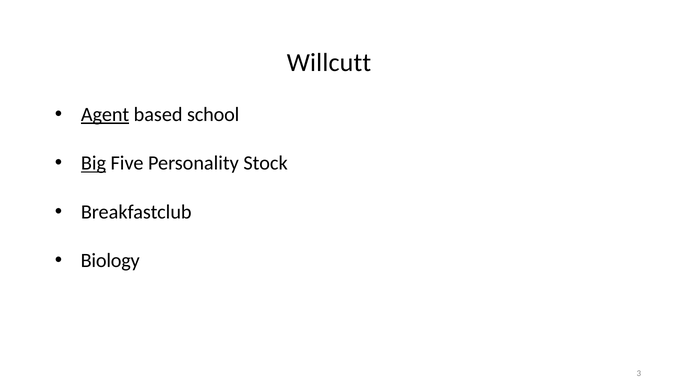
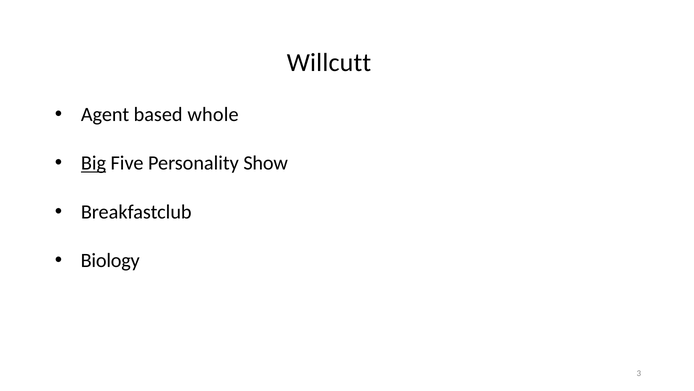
Agent underline: present -> none (105, 114)
school: school -> whole (213, 114)
Stock: Stock -> Show (266, 163)
